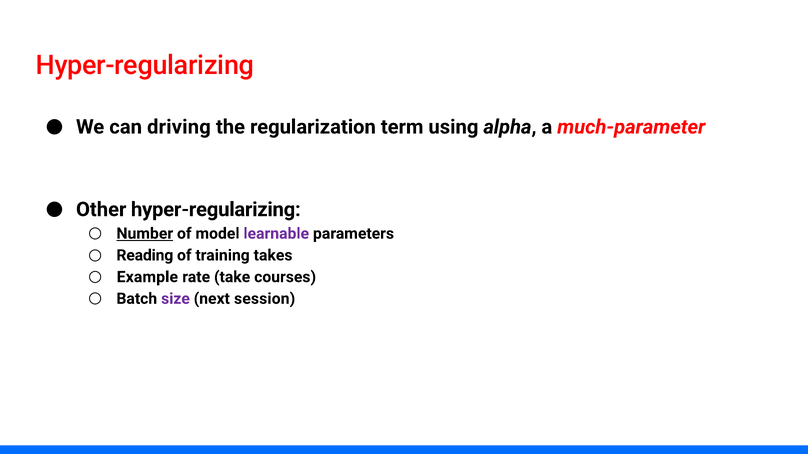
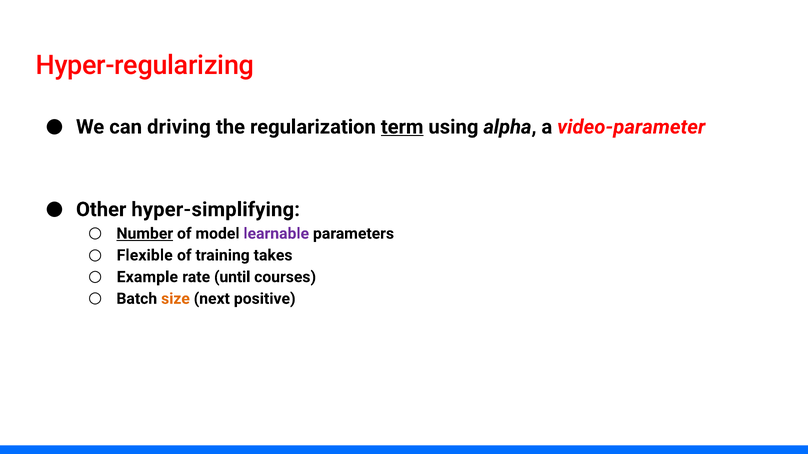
term underline: none -> present (402, 127)
much-parameter: much-parameter -> video-parameter (631, 127)
Other hyper-regularizing: hyper-regularizing -> hyper-simplifying (216, 210)
Reading: Reading -> Flexible (145, 256)
take: take -> until (232, 277)
size colour: purple -> orange (175, 299)
session: session -> positive (265, 299)
